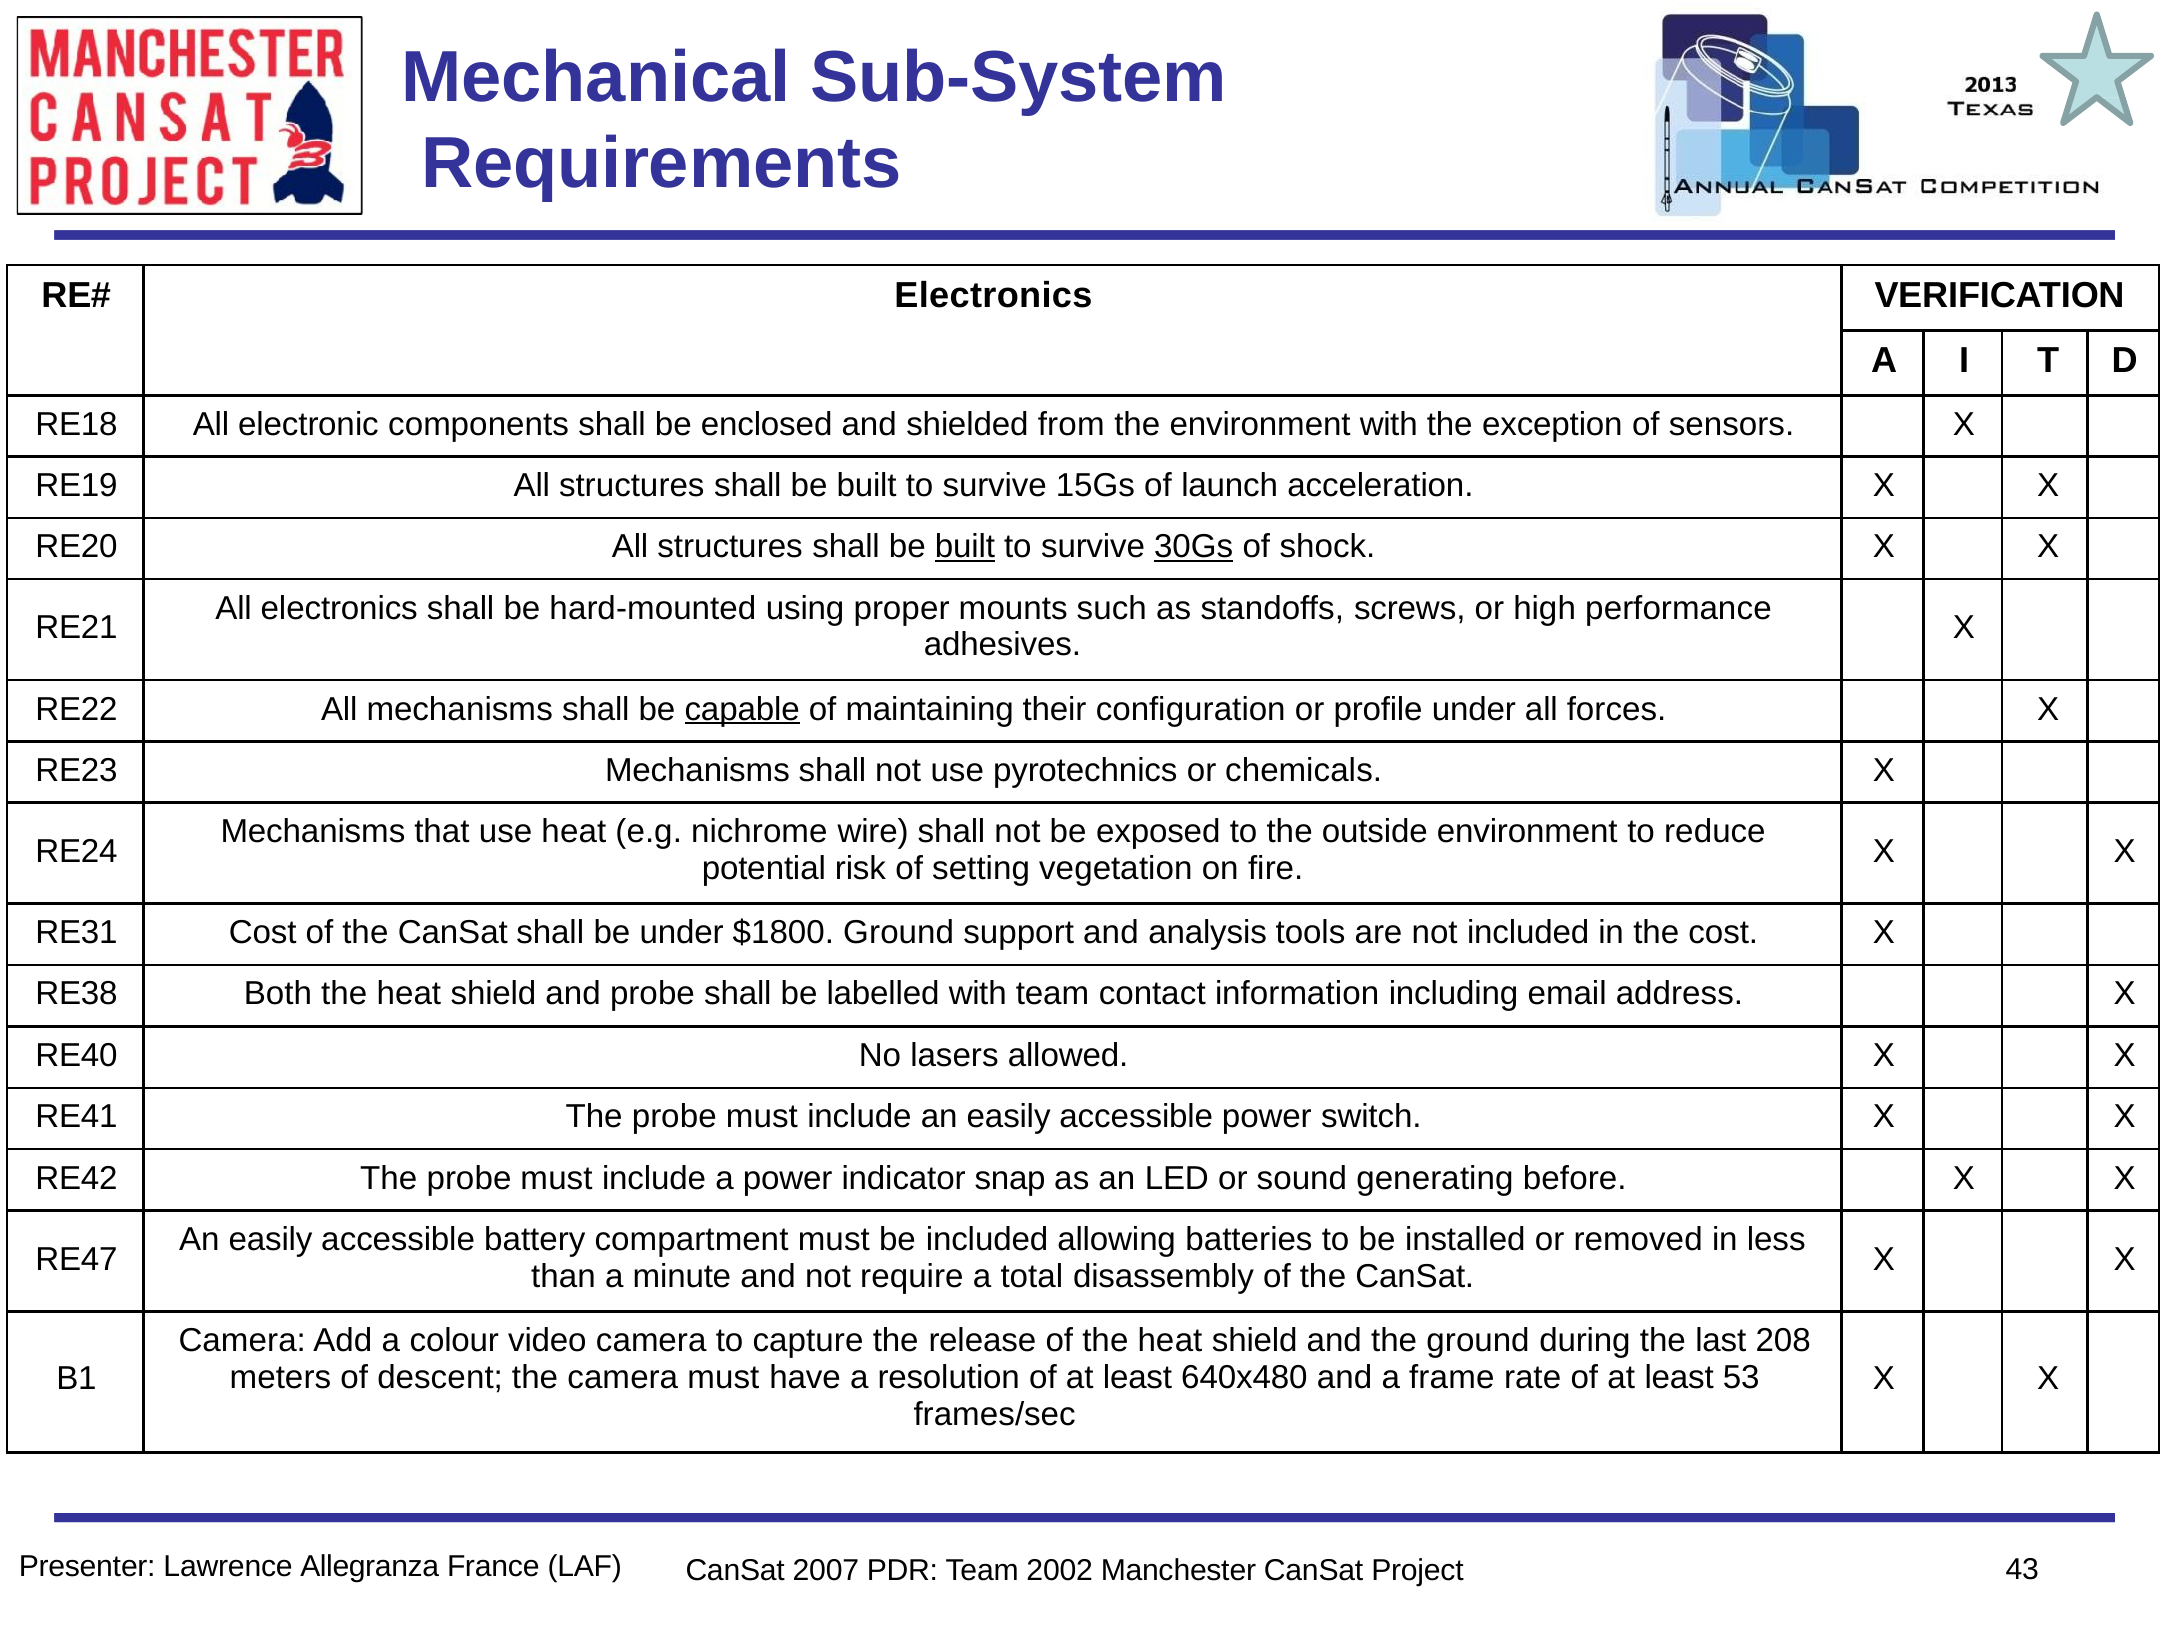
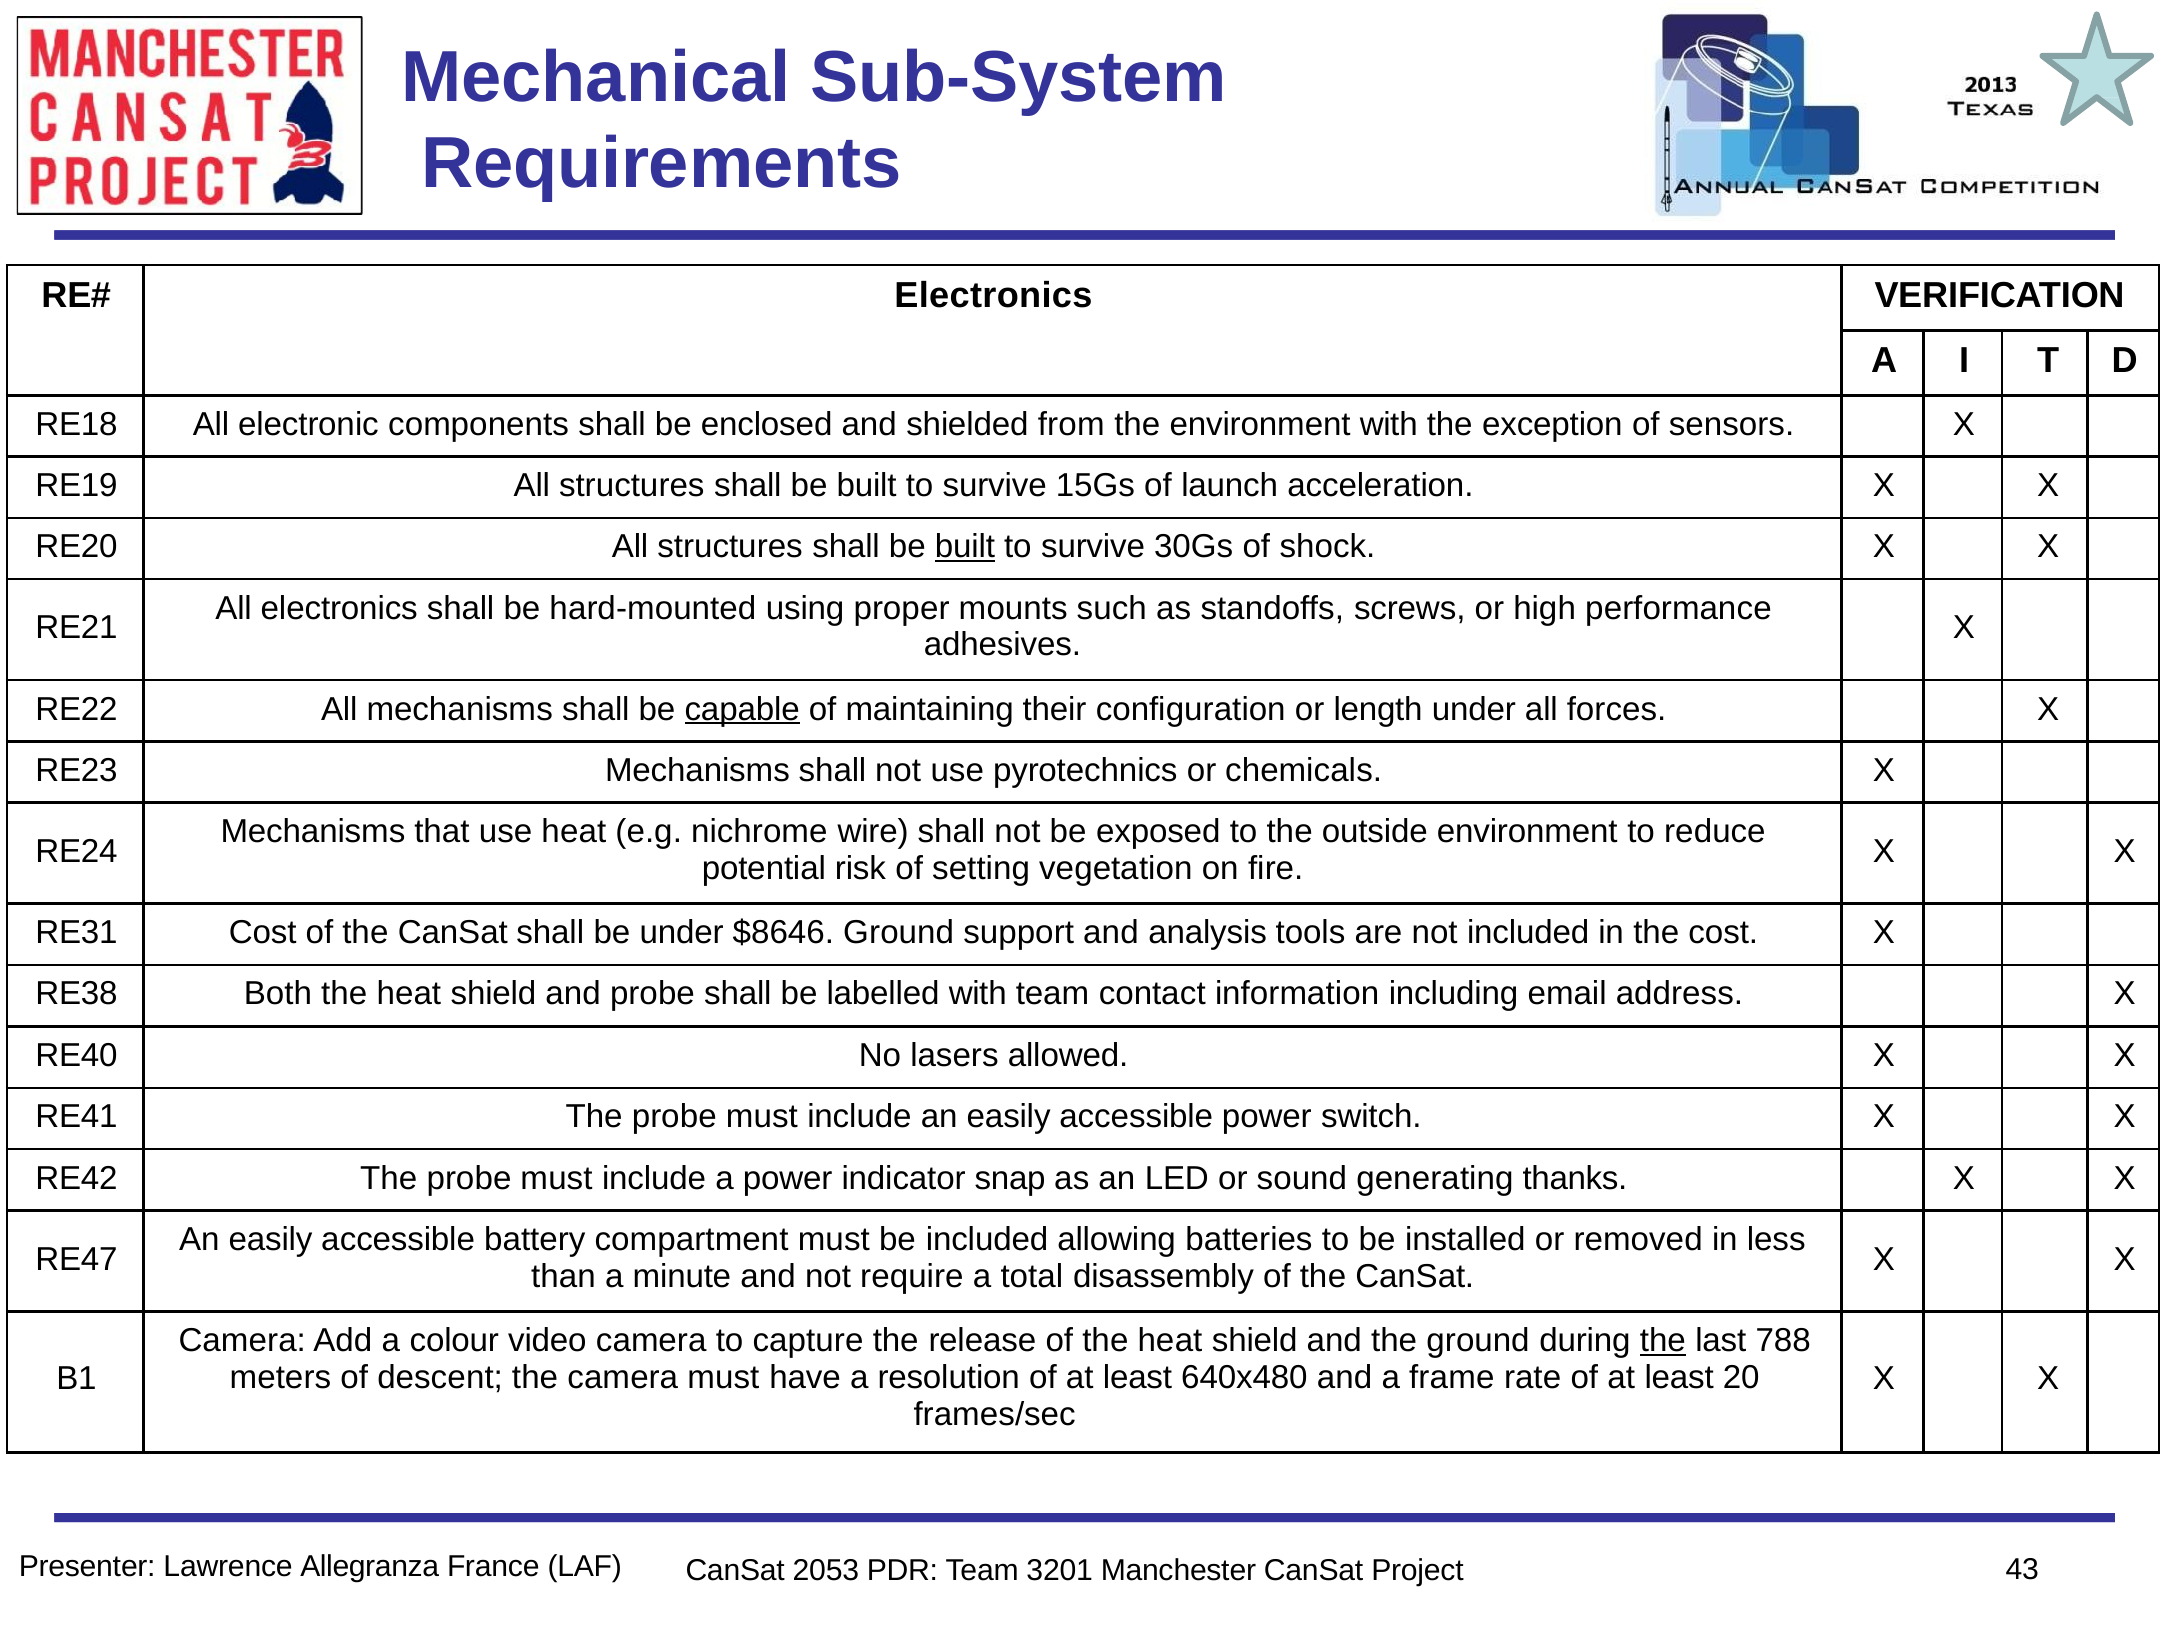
30Gs underline: present -> none (1194, 547)
profile: profile -> length (1378, 709)
$1800: $1800 -> $8646 (783, 933)
before: before -> thanks (1575, 1179)
the underline: none -> present (1663, 1341)
208: 208 -> 788 (1783, 1341)
53: 53 -> 20 (1741, 1378)
2007: 2007 -> 2053 (826, 1572)
2002: 2002 -> 3201 (1060, 1572)
